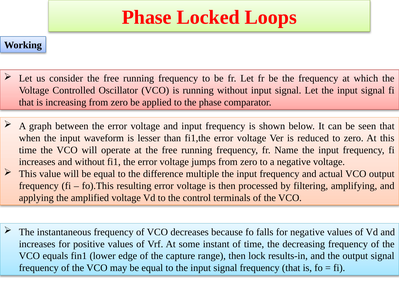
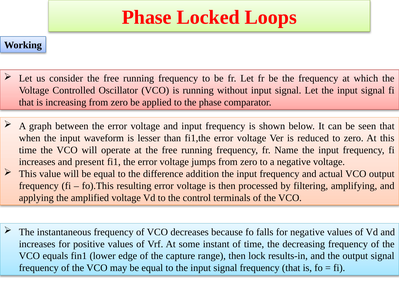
and without: without -> present (90, 162)
multiple: multiple -> addition (202, 174)
